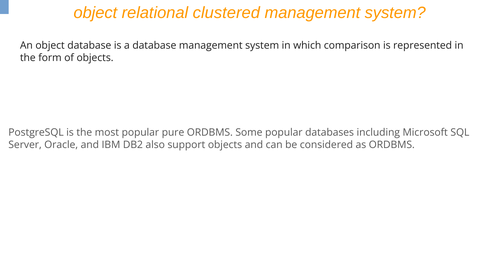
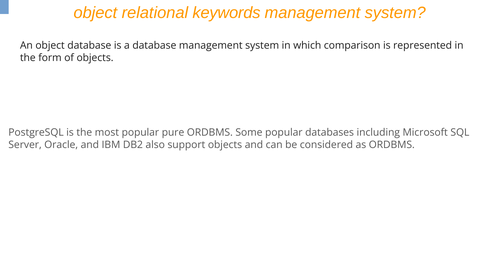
clustered: clustered -> keywords (226, 13)
